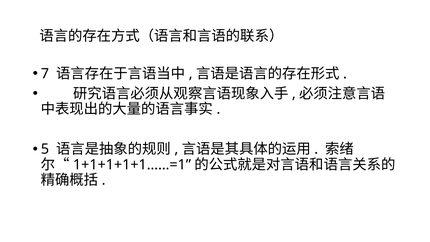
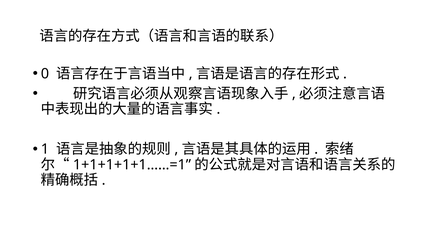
7: 7 -> 0 (45, 74)
5: 5 -> 1 (45, 149)
